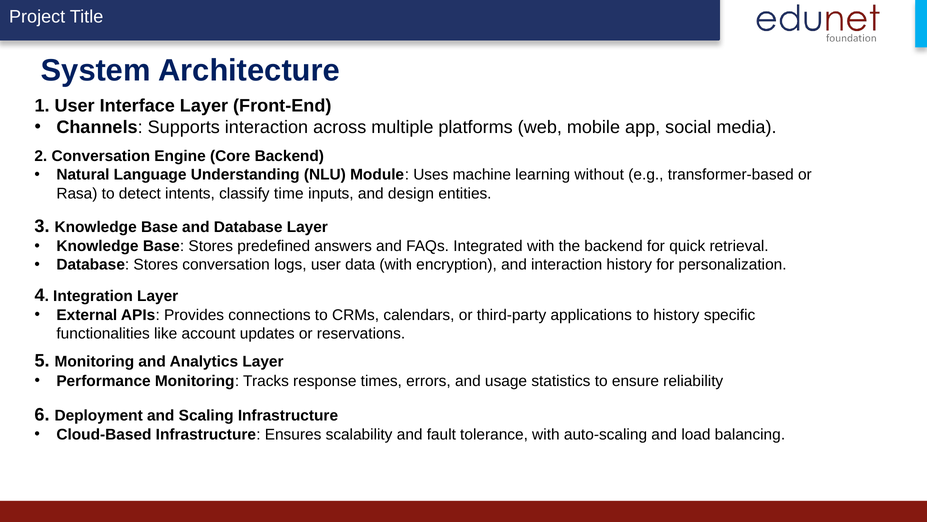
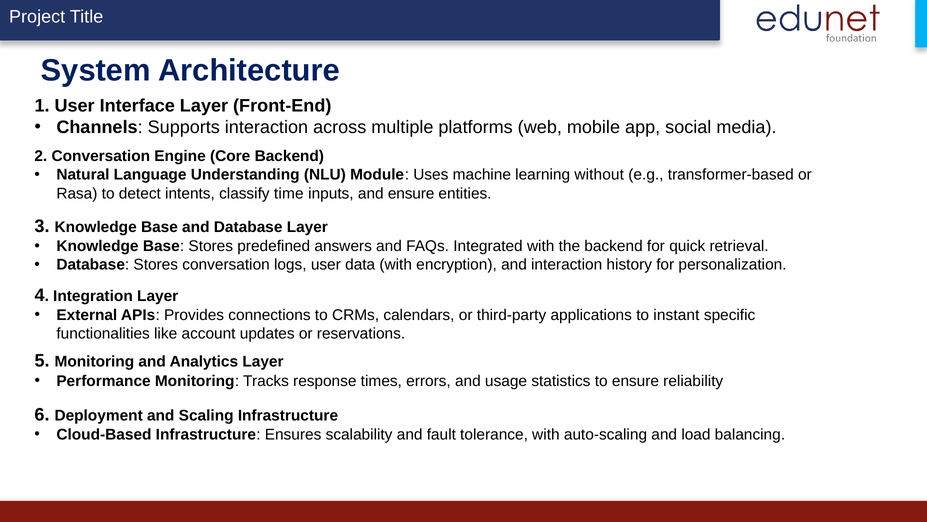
and design: design -> ensure (411, 193)
to history: history -> instant (676, 315)
